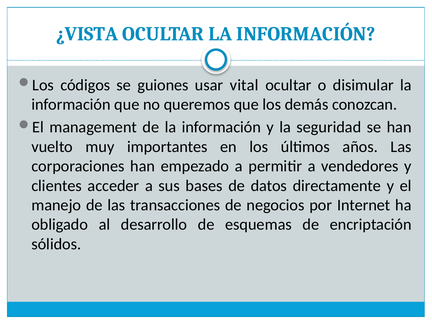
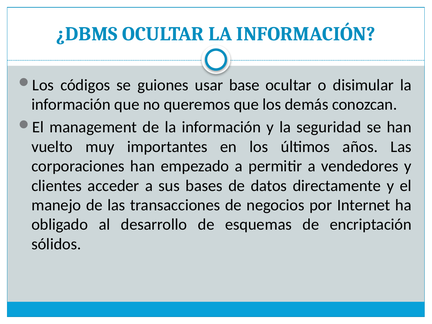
¿VISTA: ¿VISTA -> ¿DBMS (87, 34)
vital: vital -> base (244, 85)
